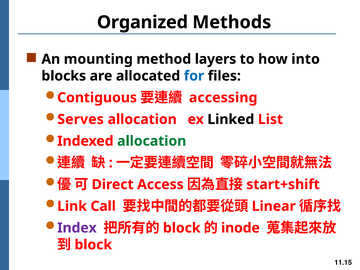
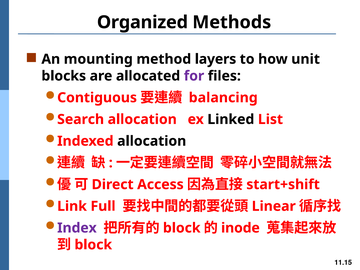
into: into -> unit (306, 59)
for colour: blue -> purple (194, 76)
accessing: accessing -> balancing (223, 98)
Serves: Serves -> Search (81, 119)
allocation colour: green -> black (152, 141)
Call: Call -> Full (103, 206)
